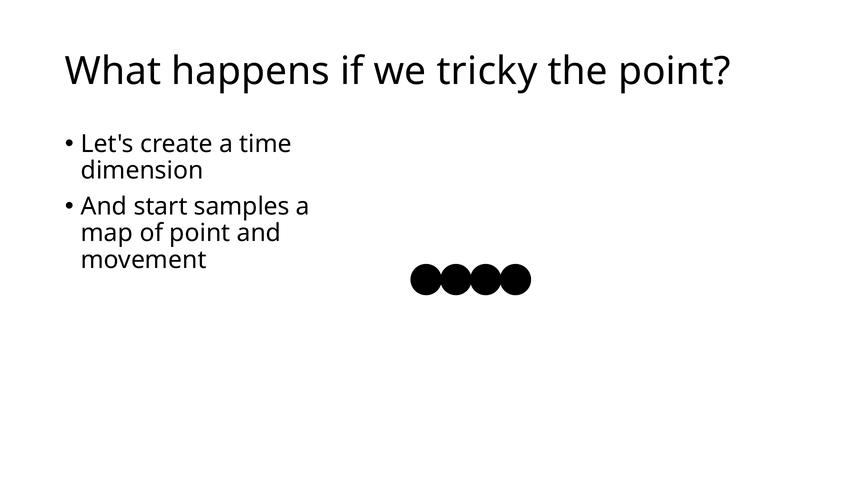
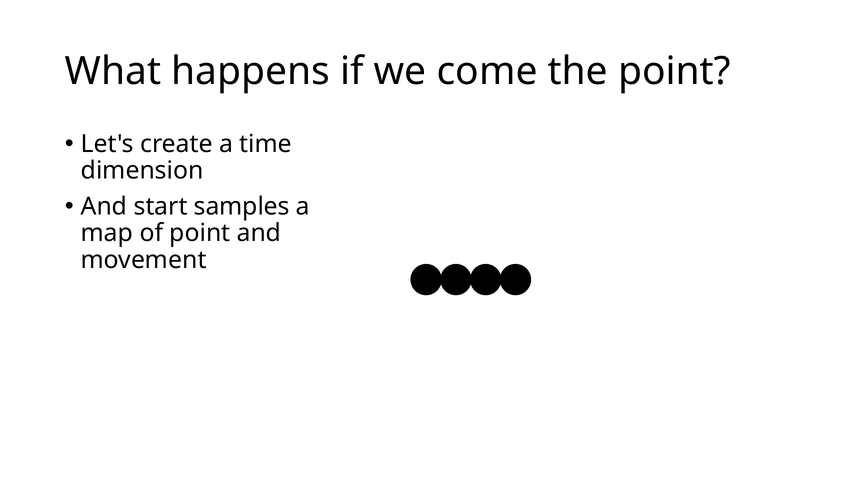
tricky: tricky -> come (487, 71)
